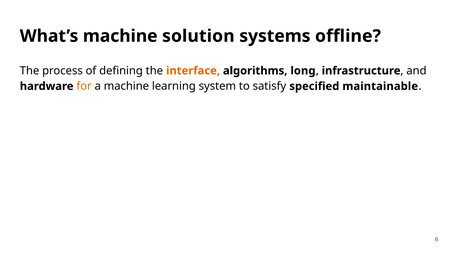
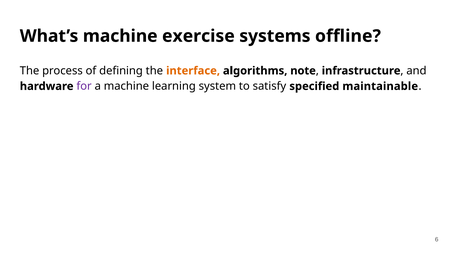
solution: solution -> exercise (198, 36)
long: long -> note (303, 71)
for colour: orange -> purple (84, 86)
